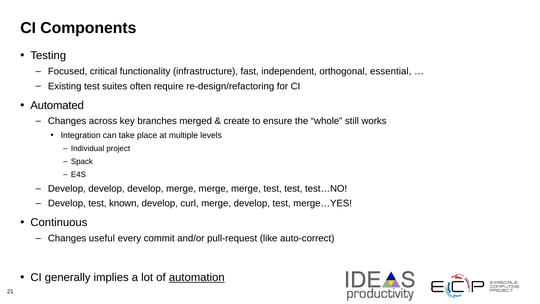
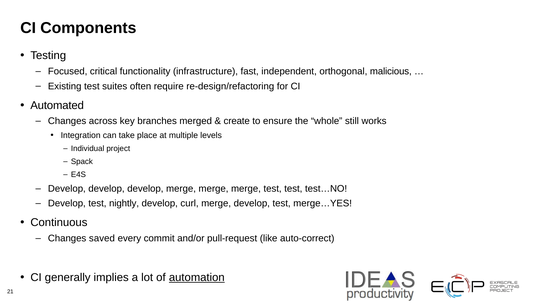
essential: essential -> malicious (391, 71)
known: known -> nightly (124, 203)
useful: useful -> saved (102, 238)
